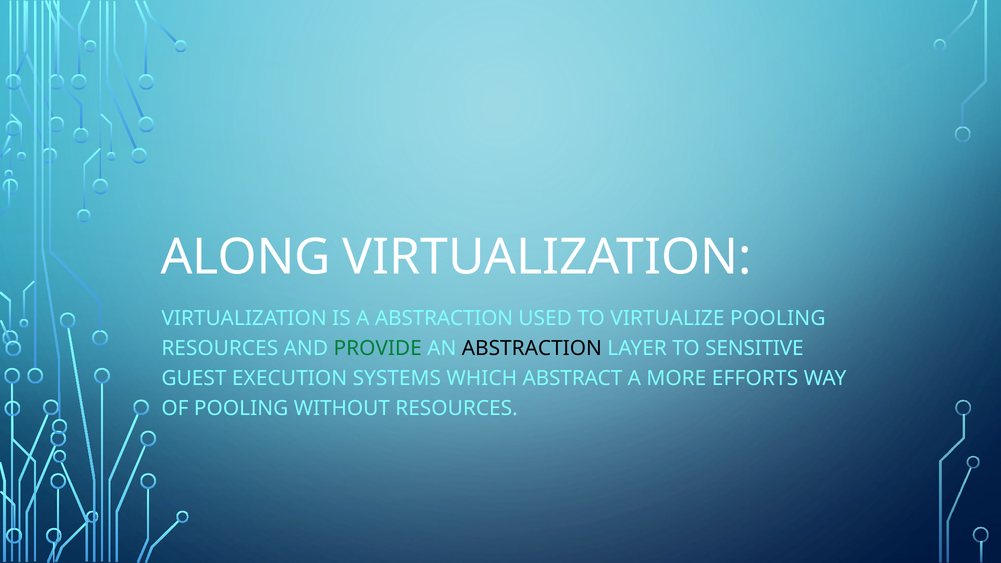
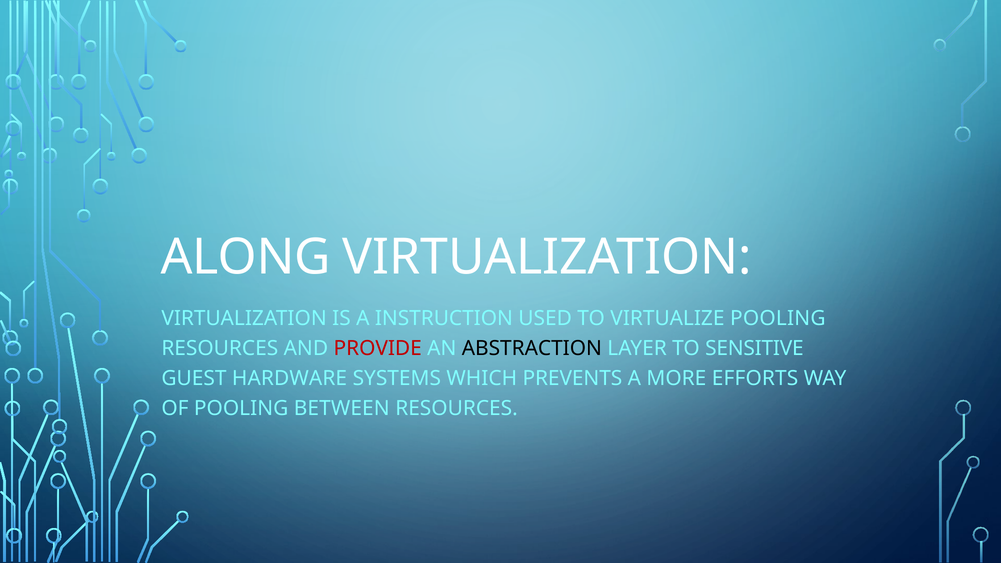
A ABSTRACTION: ABSTRACTION -> INSTRUCTION (444, 318)
PROVIDE colour: green -> red (378, 348)
EXECUTION: EXECUTION -> HARDWARE (290, 378)
ABSTRACT: ABSTRACT -> PREVENTS (572, 378)
WITHOUT: WITHOUT -> BETWEEN (342, 408)
